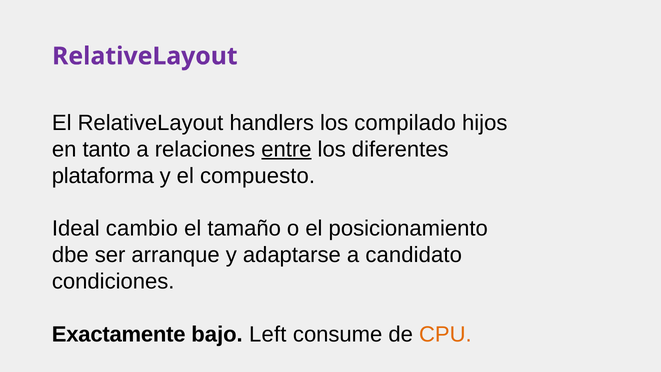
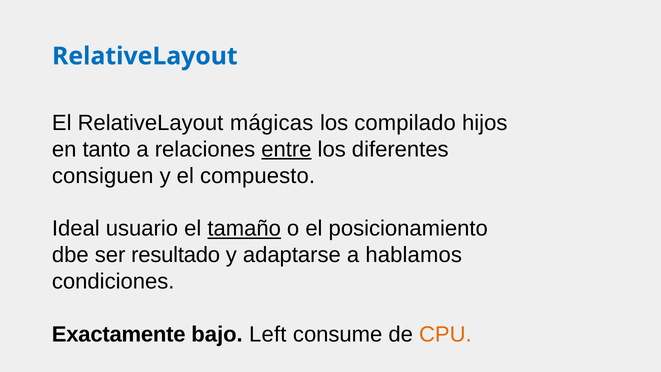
RelativeLayout colour: purple -> blue (145, 56)
handlers: handlers -> mágicas (272, 123)
plataforma: plataforma -> consiguen (103, 176)
cambio: cambio -> usuario (142, 229)
tamaño underline: none -> present (244, 229)
arranque: arranque -> resultado (176, 255)
candidato: candidato -> hablamos (414, 255)
